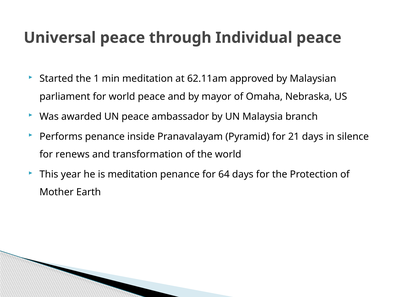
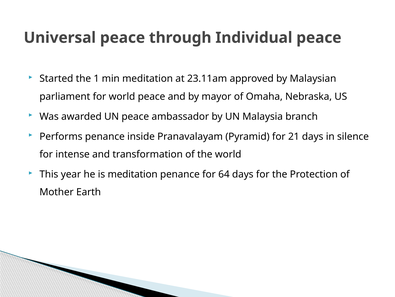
62.11am: 62.11am -> 23.11am (207, 78)
renews: renews -> intense (73, 154)
